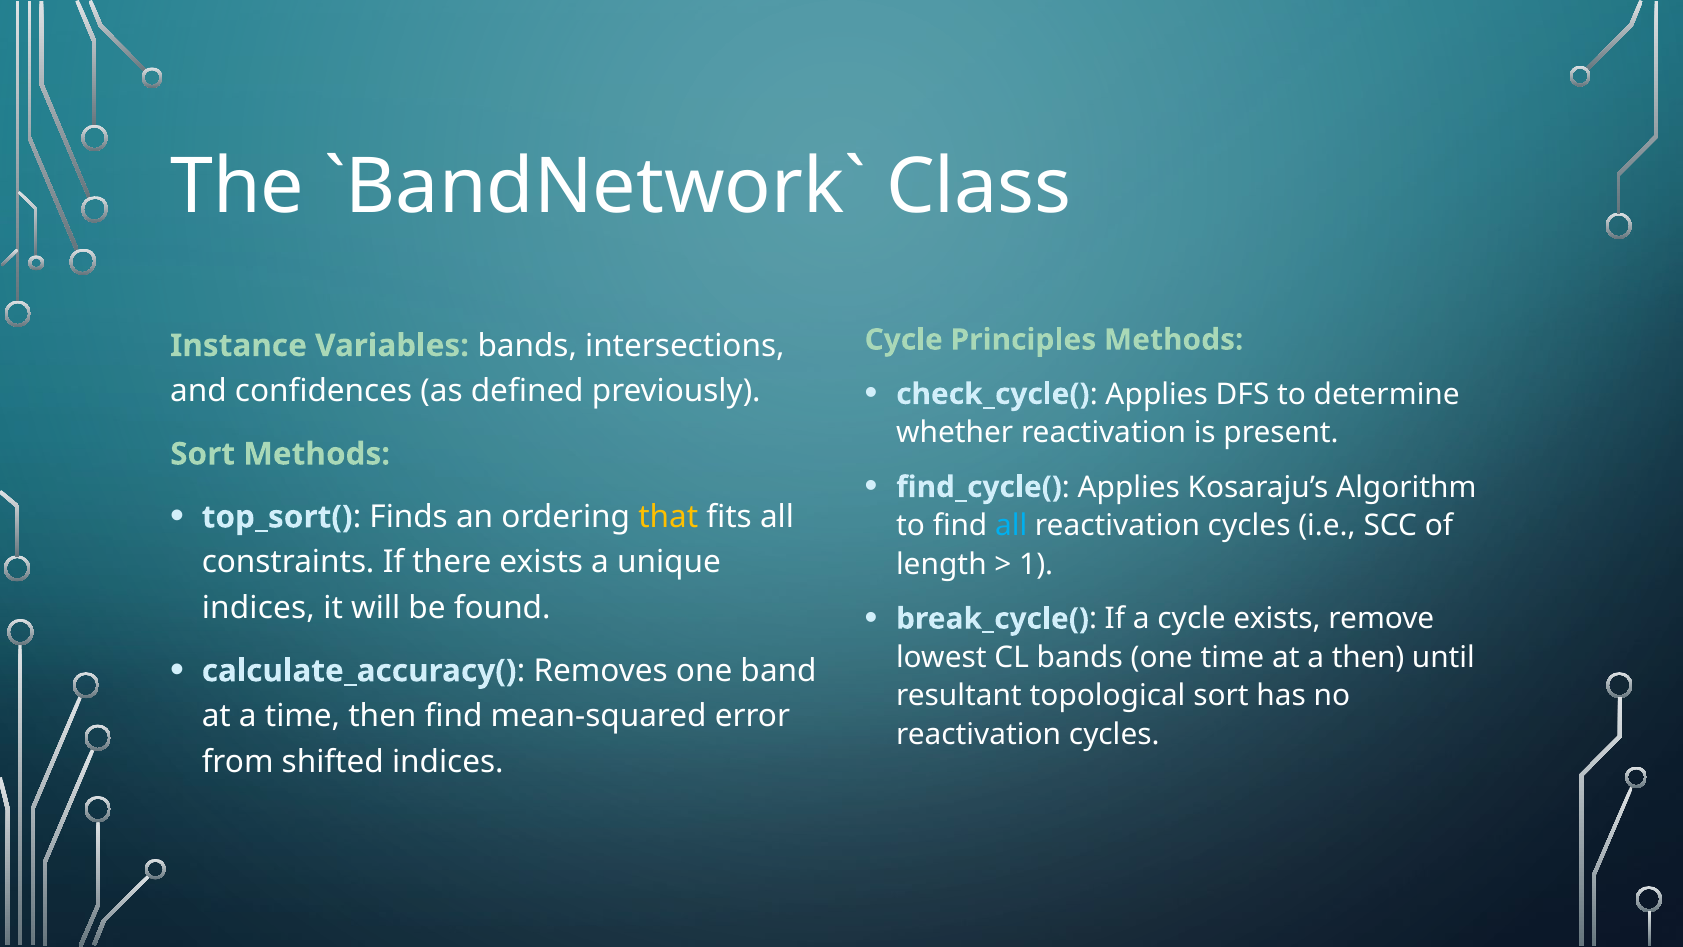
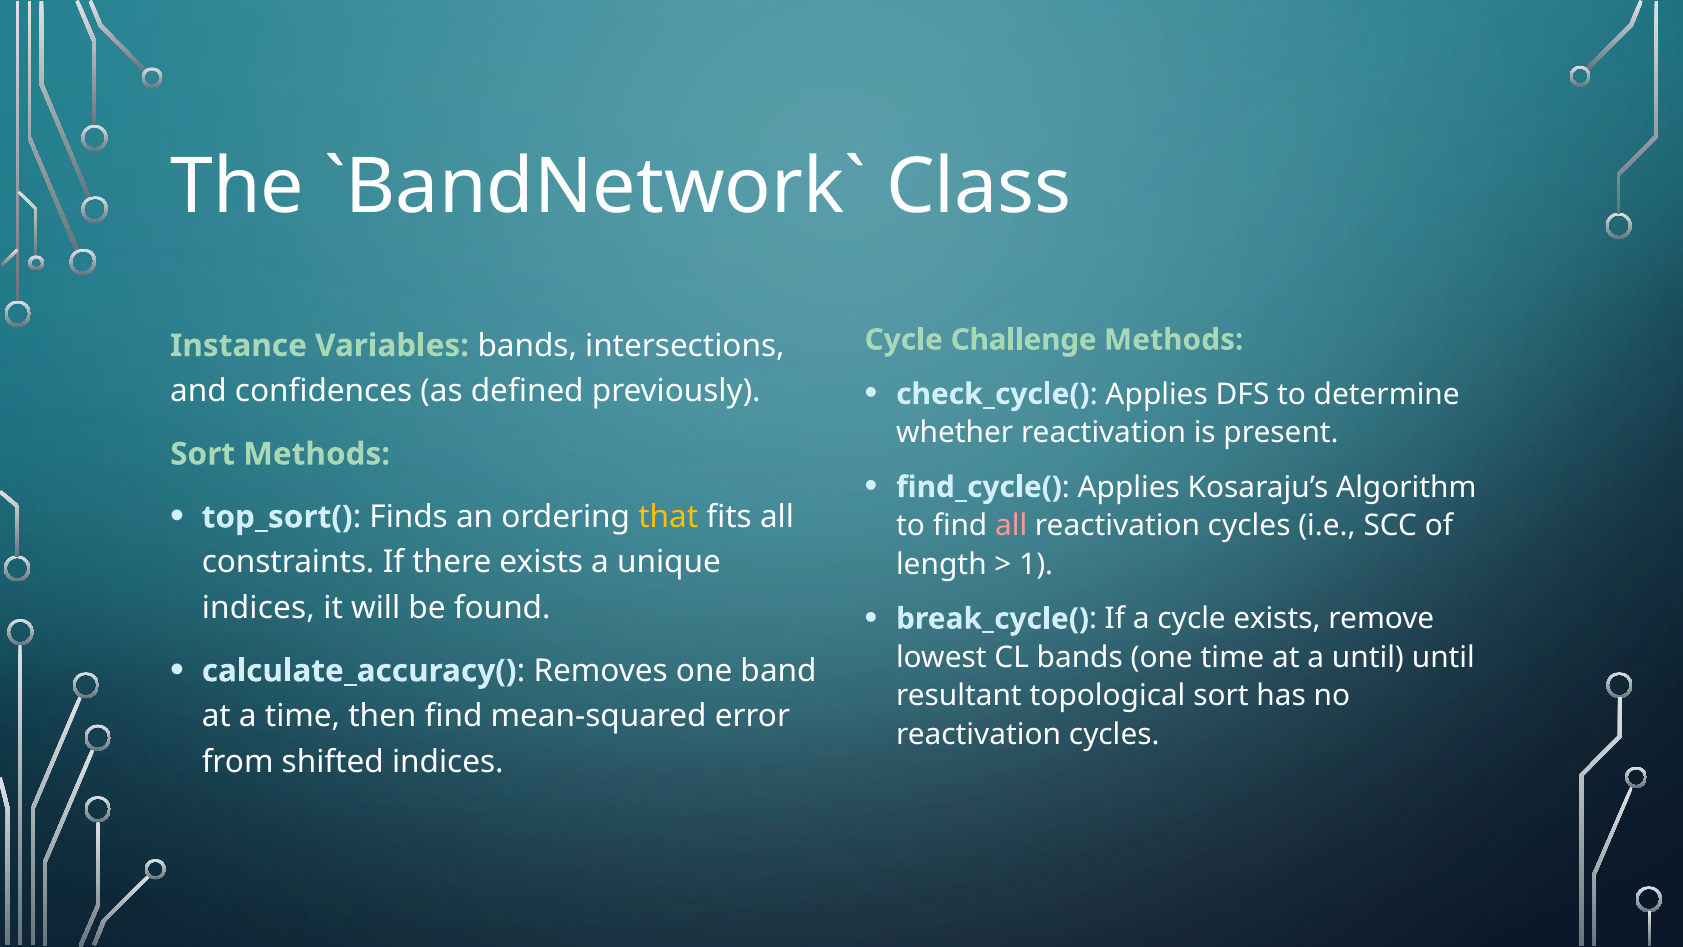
Principles: Principles -> Challenge (1024, 340)
all colour: light blue -> pink (1011, 526)
a then: then -> until (1368, 657)
